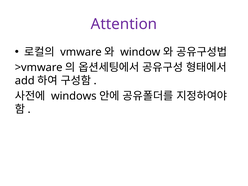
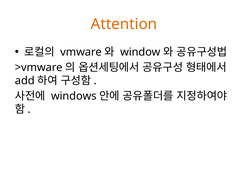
Attention colour: purple -> orange (124, 24)
